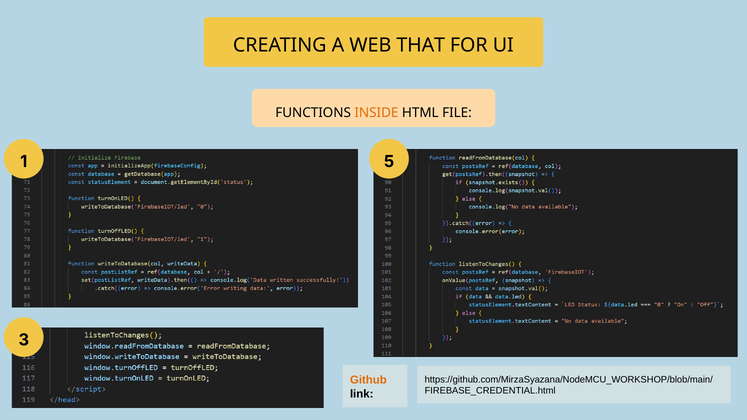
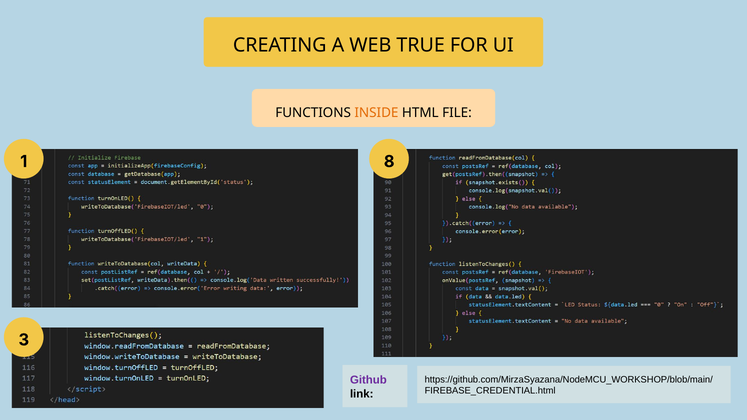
THAT: THAT -> TRUE (421, 45)
5: 5 -> 8 (389, 162)
Github colour: orange -> purple (368, 380)
